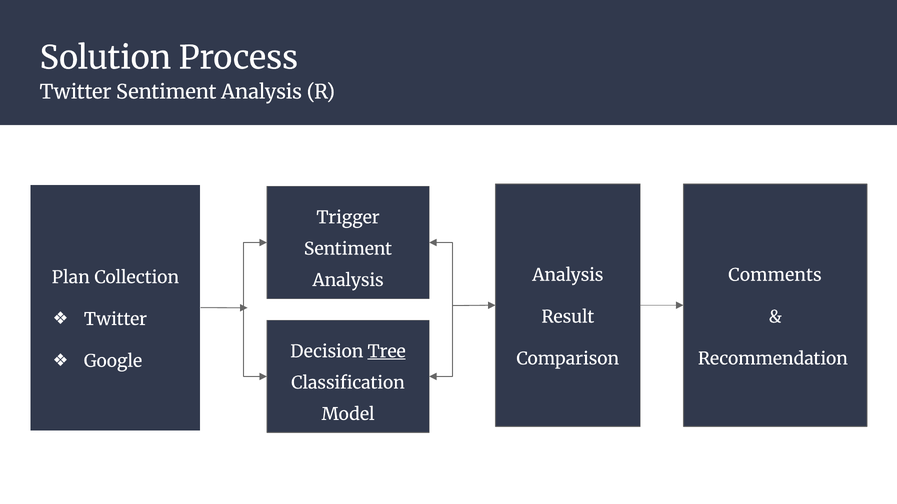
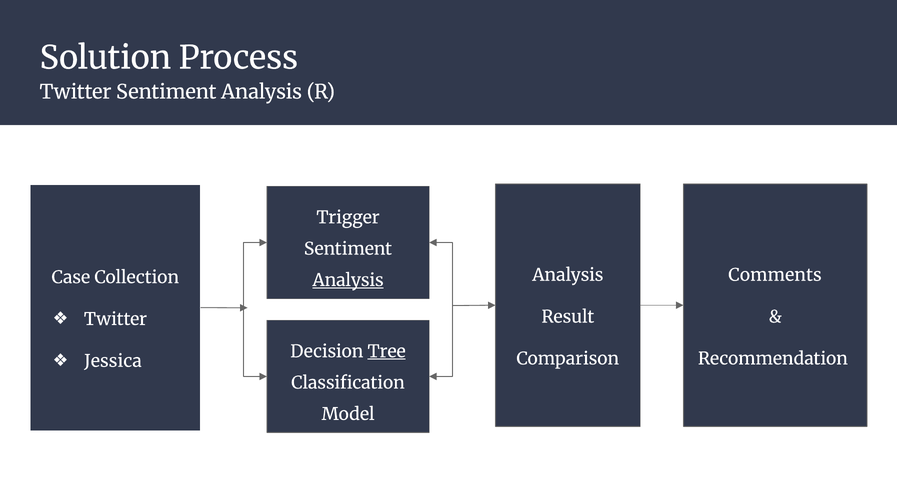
Plan: Plan -> Case (71, 278)
Analysis underline: none -> present (348, 281)
Google: Google -> Jessica (113, 362)
